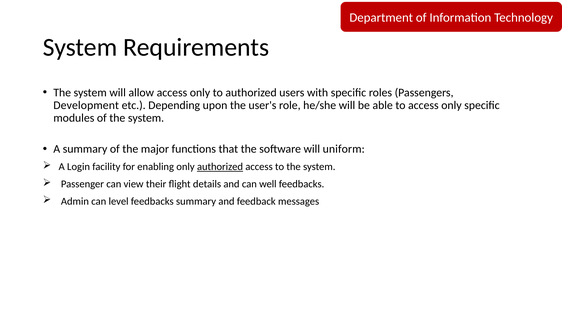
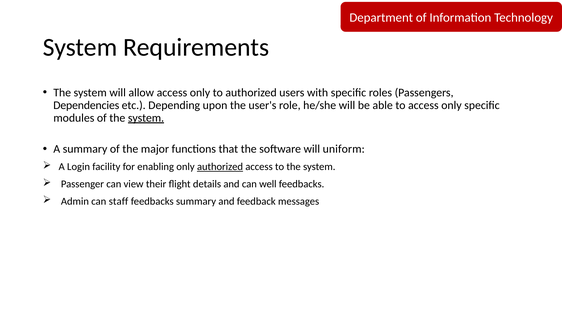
Development: Development -> Dependencies (86, 105)
system underline: none -> present (146, 118)
level: level -> staff (119, 201)
